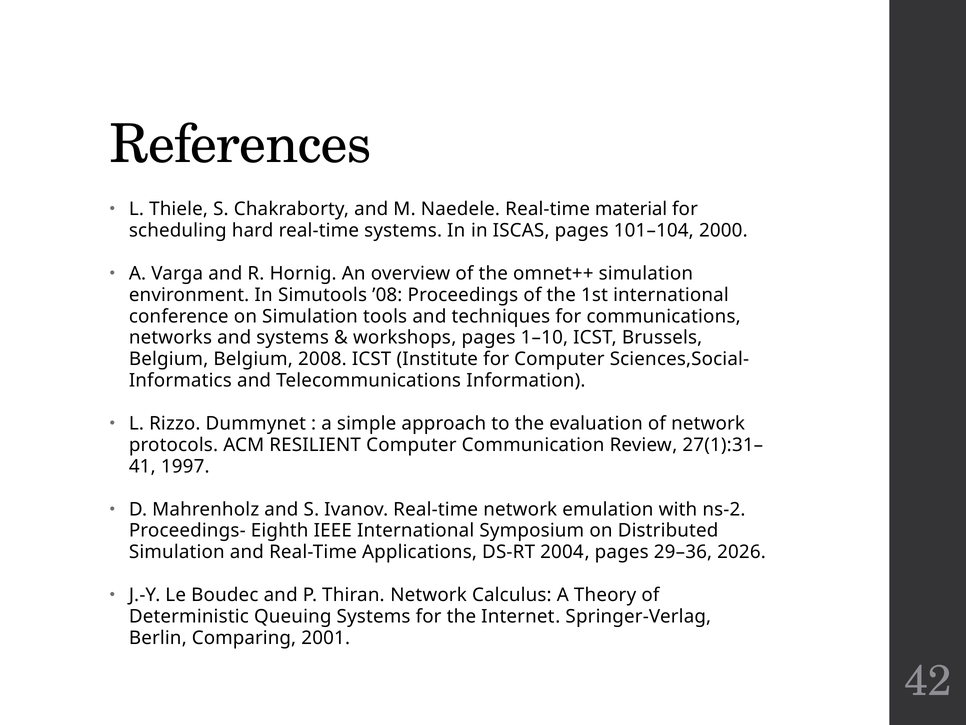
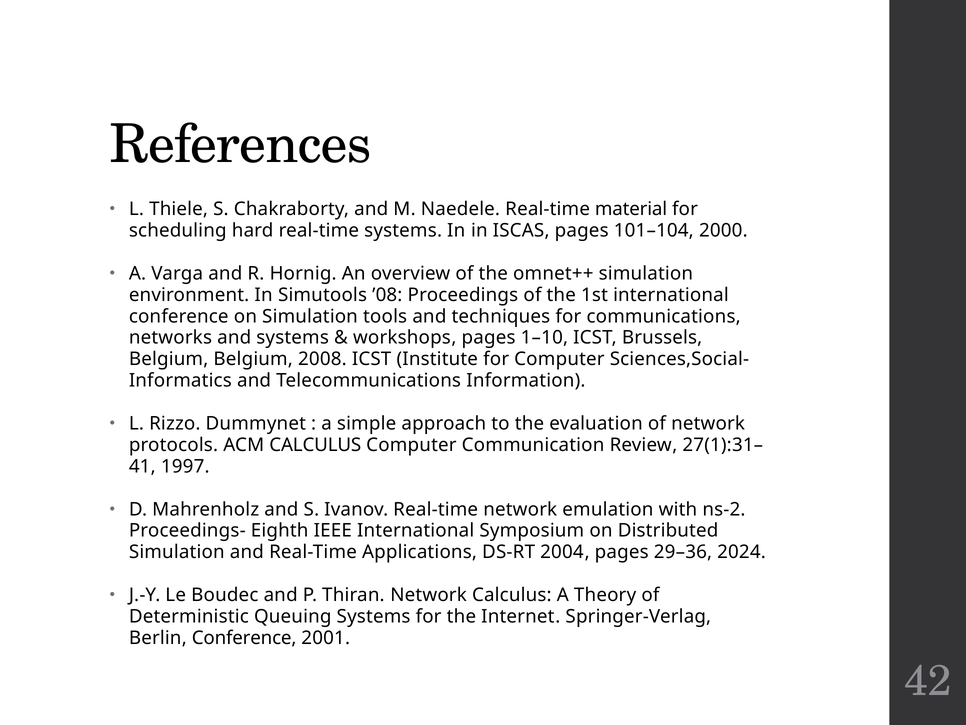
ACM RESILIENT: RESILIENT -> CALCULUS (315, 445)
2026: 2026 -> 2024 (742, 552)
Berlin Comparing: Comparing -> Conference (244, 638)
